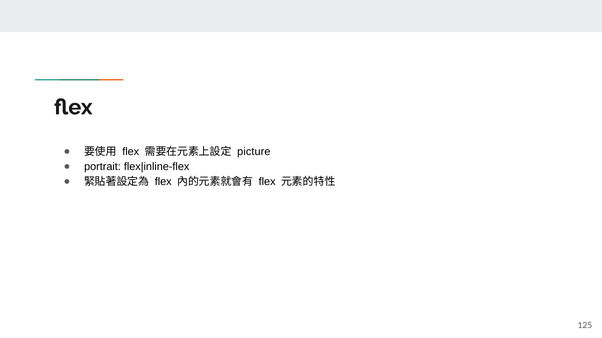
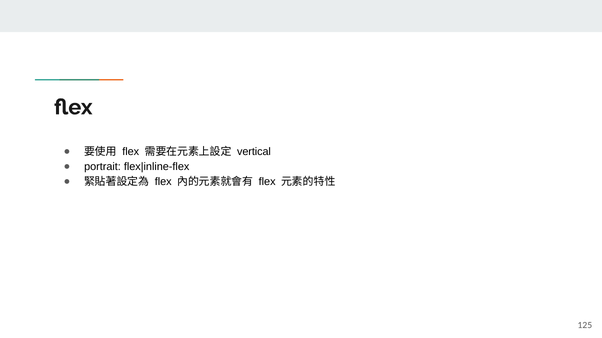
picture: picture -> vertical (254, 152)
